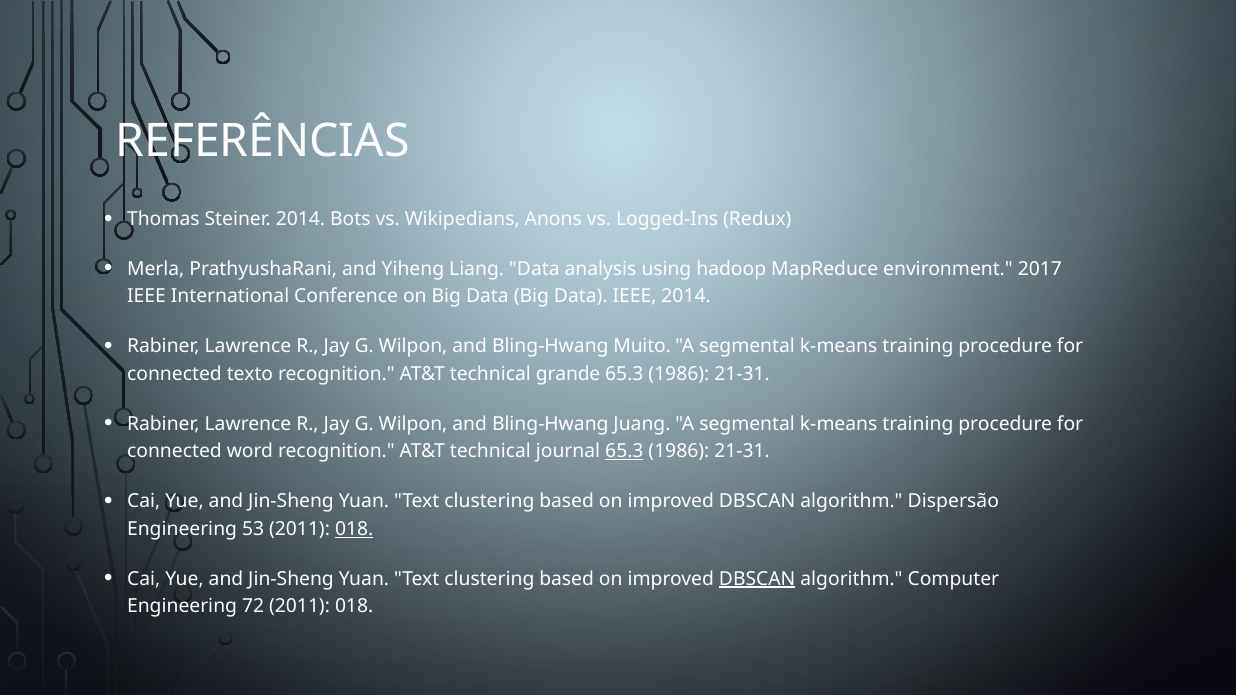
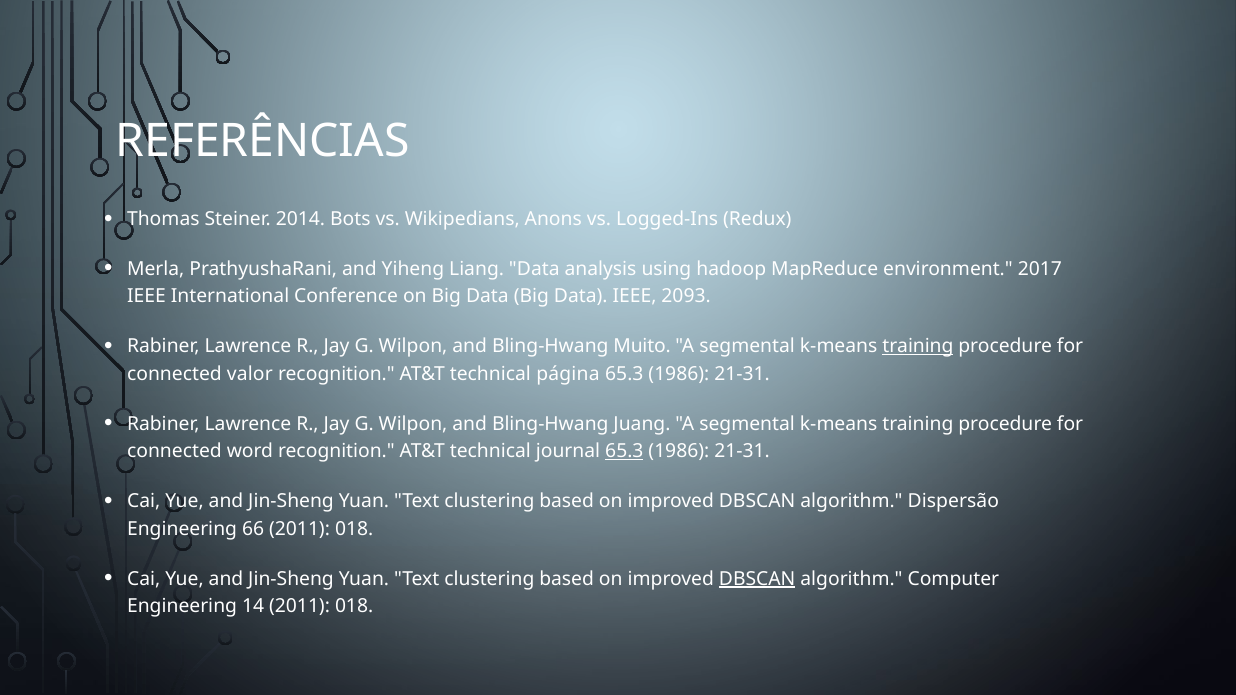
IEEE 2014: 2014 -> 2093 (686, 297)
training underline: none -> present (918, 346)
texto: texto -> valor (250, 374)
grande: grande -> página (568, 374)
53: 53 -> 66 (253, 529)
018 underline: present -> none (354, 529)
72: 72 -> 14 (253, 607)
